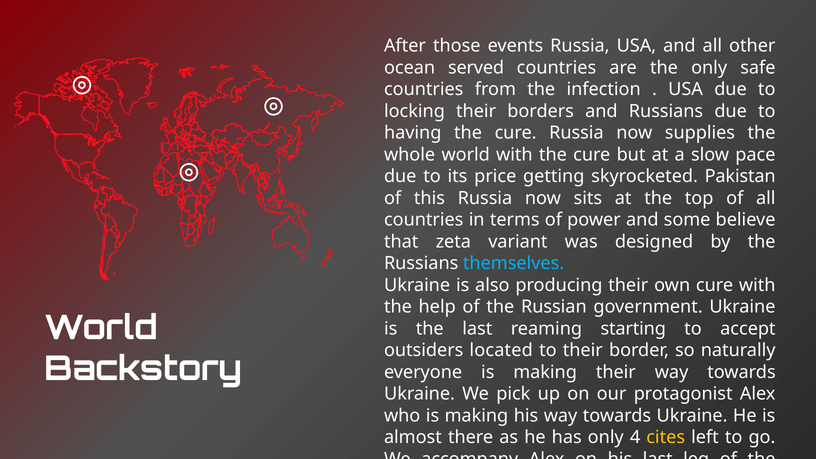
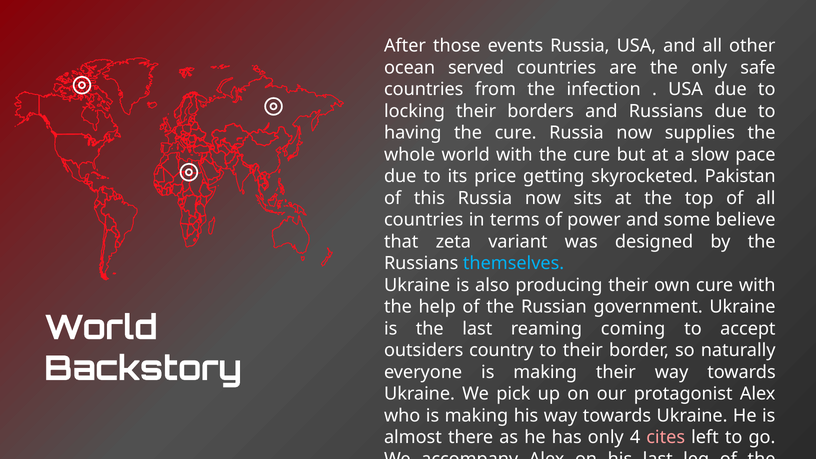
starting: starting -> coming (633, 329)
located: located -> country (501, 350)
cites colour: yellow -> pink (666, 437)
